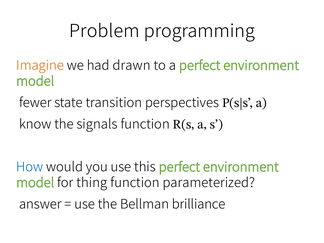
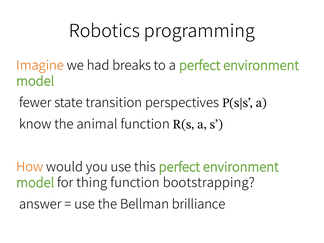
Problem: Problem -> Robotics (104, 31)
drawn: drawn -> breaks (132, 66)
signals: signals -> animal (97, 124)
How colour: blue -> orange (30, 167)
parameterized: parameterized -> bootstrapping (209, 183)
